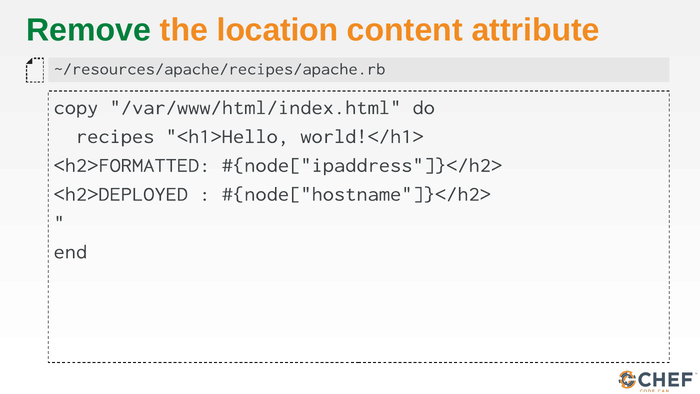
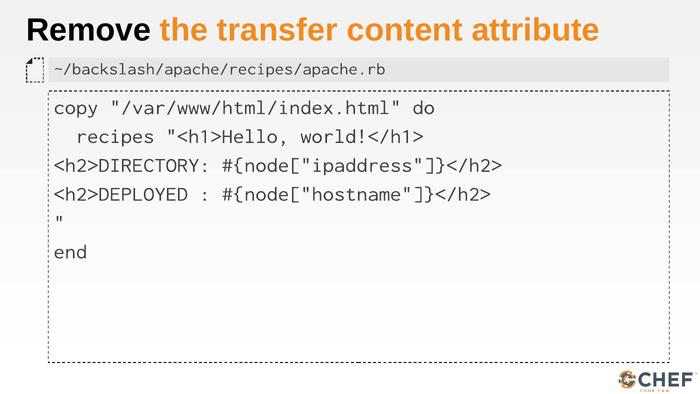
Remove colour: green -> black (89, 30)
location: location -> transfer (277, 30)
~/resources/apache/recipes/apache.rb: ~/resources/apache/recipes/apache.rb -> ~/backslash/apache/recipes/apache.rb (219, 69)
<h2>FORMATTED: <h2>FORMATTED -> <h2>DIRECTORY (132, 165)
